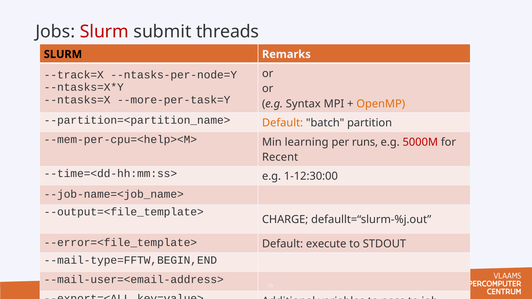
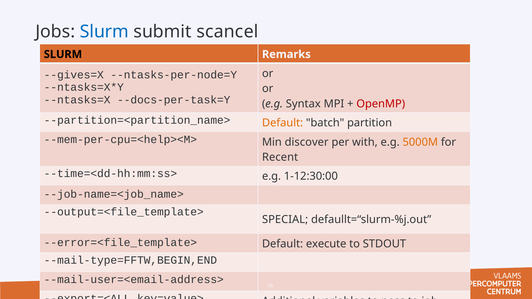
Slurm colour: red -> blue (104, 32)
threads: threads -> scancel (227, 32)
--track=X: --track=X -> --gives=X (74, 75)
--more-per-task=Y: --more-per-task=Y -> --docs-per-task=Y (174, 100)
OpenMP colour: orange -> red (381, 104)
learning: learning -> discover (307, 142)
runs: runs -> with (365, 142)
5000M colour: red -> orange (420, 142)
CHARGE: CHARGE -> SPECIAL (285, 220)
